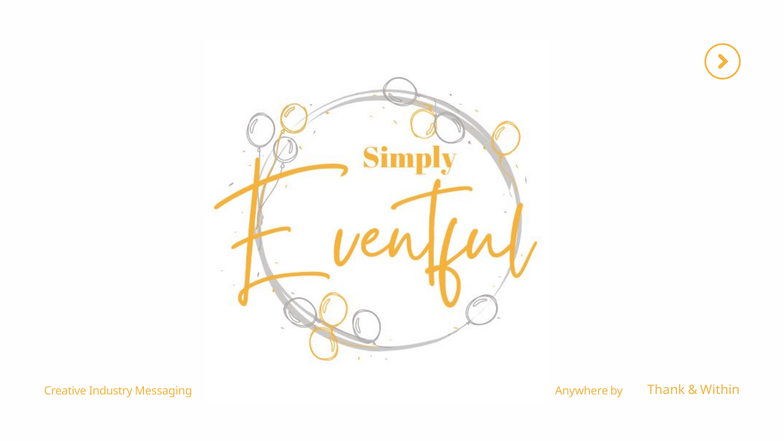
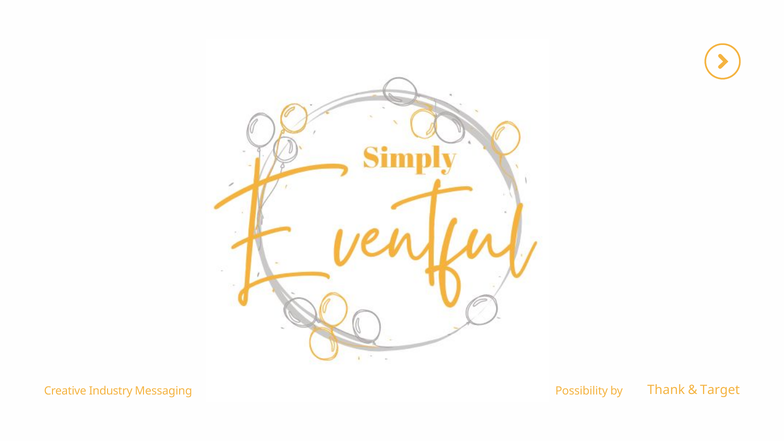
Anywhere: Anywhere -> Possibility (582, 391)
Within: Within -> Target (720, 390)
